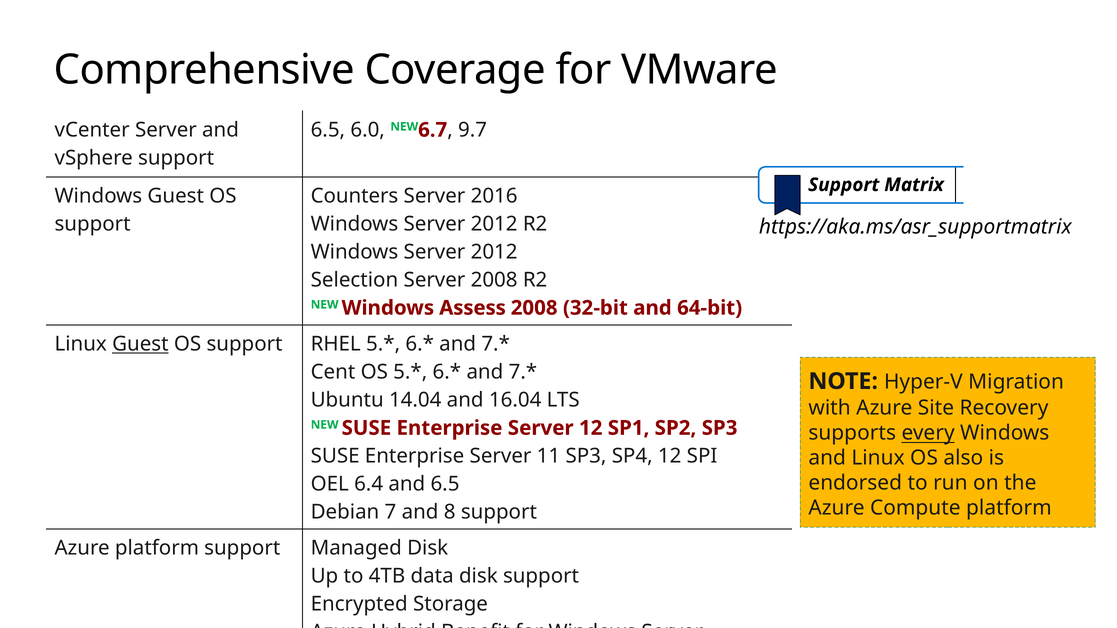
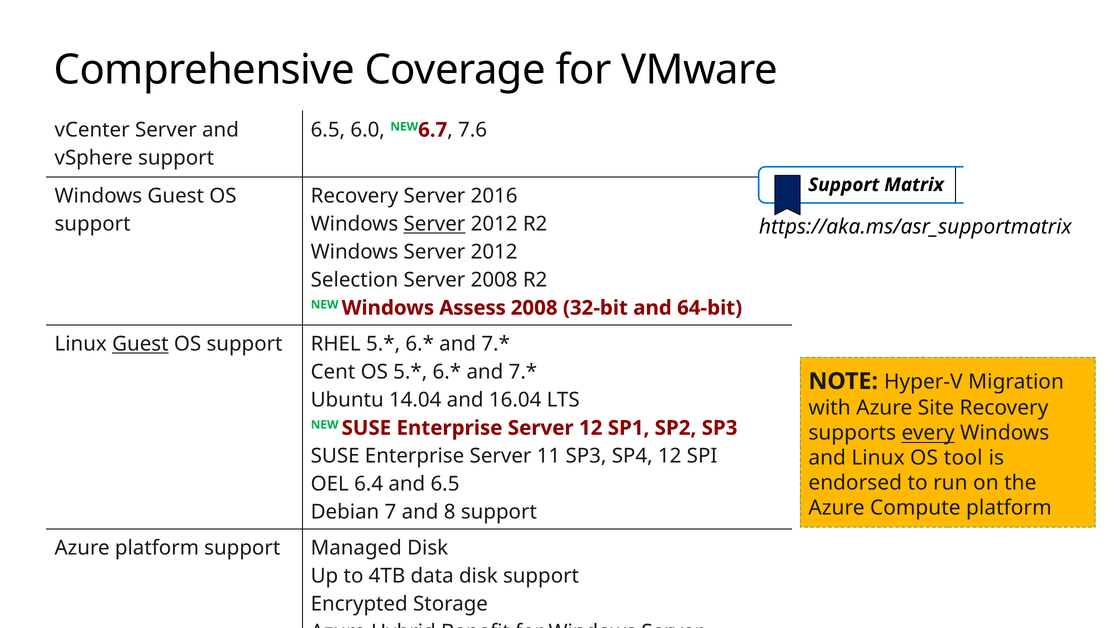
9.7: 9.7 -> 7.6 (473, 130)
Counters: Counters -> Recovery (354, 196)
Server underline: none -> present (434, 224)
also: also -> tool (963, 458)
